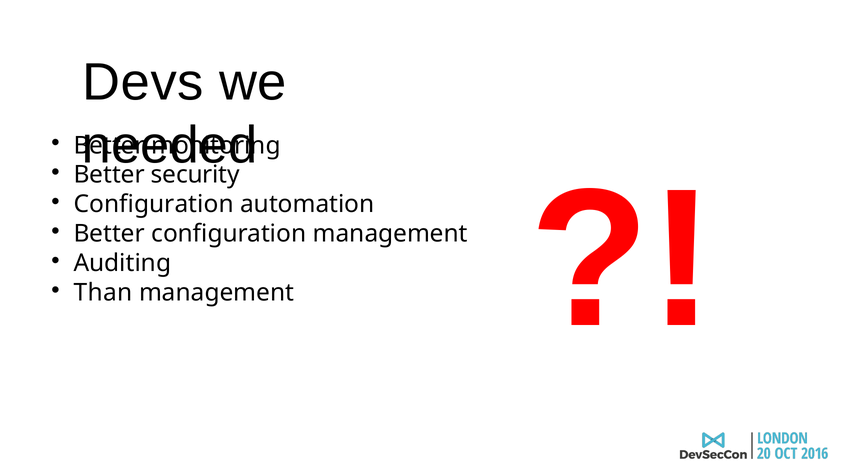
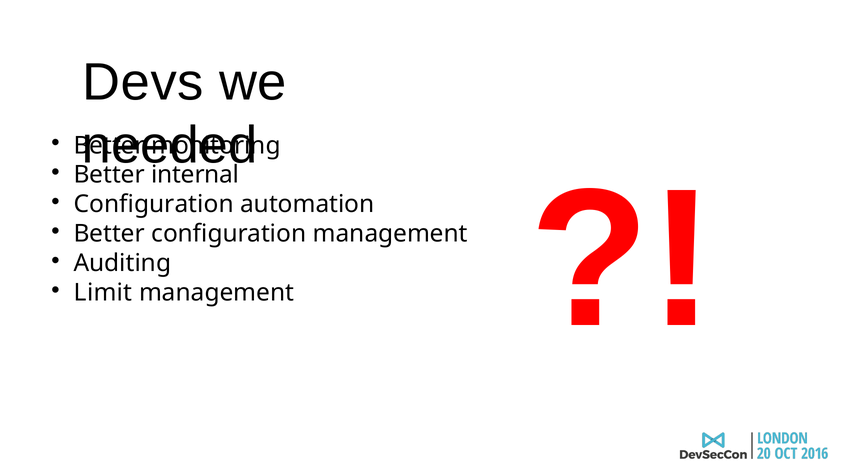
security: security -> internal (195, 175)
Than: Than -> Limit (103, 293)
